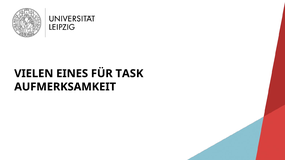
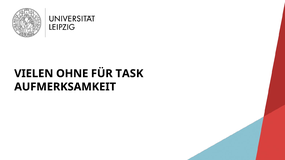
EINES: EINES -> OHNE (72, 74)
